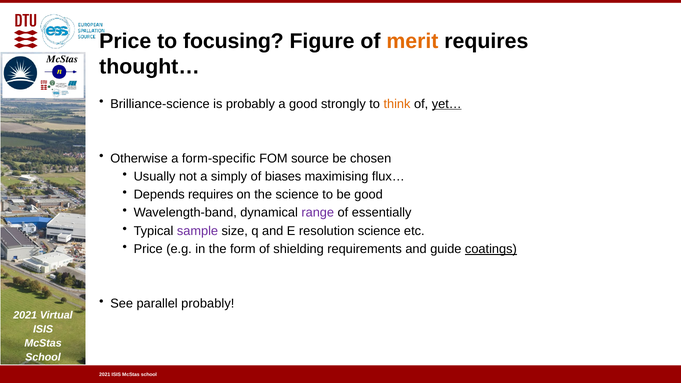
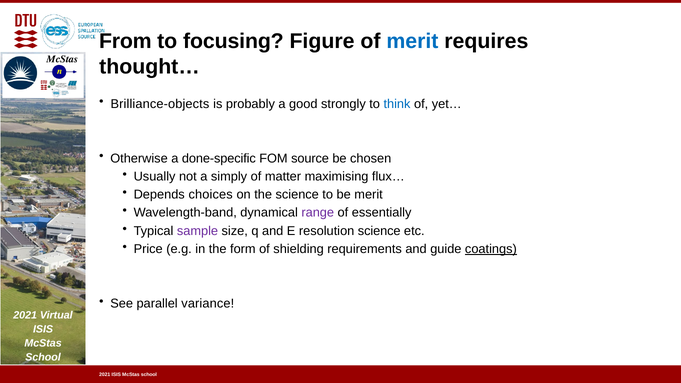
Price: Price -> From (125, 41)
merit colour: orange -> blue (412, 41)
Brilliance-science: Brilliance-science -> Brilliance-objects (160, 104)
think colour: orange -> blue (397, 104)
yet… underline: present -> none (447, 104)
form-specific: form-specific -> done-specific (219, 159)
biases: biases -> matter (283, 177)
Depends requires: requires -> choices (211, 195)
be good: good -> merit (369, 195)
parallel probably: probably -> variance (208, 304)
